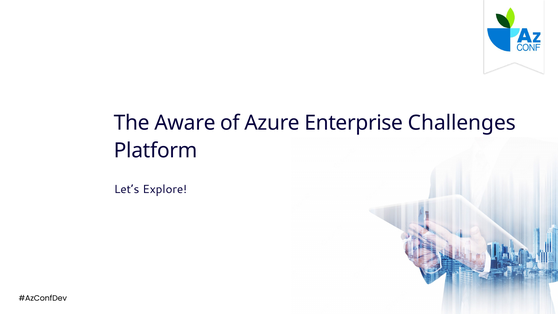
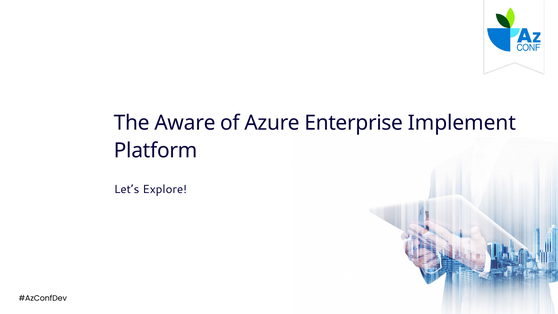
Challenges: Challenges -> Implement (462, 123)
